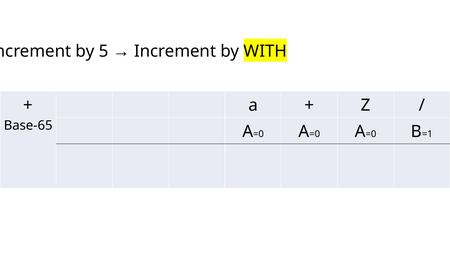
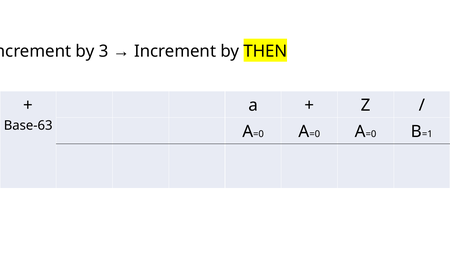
5: 5 -> 3 (104, 51)
WITH: WITH -> THEN (265, 51)
Base-65: Base-65 -> Base-63 (28, 125)
